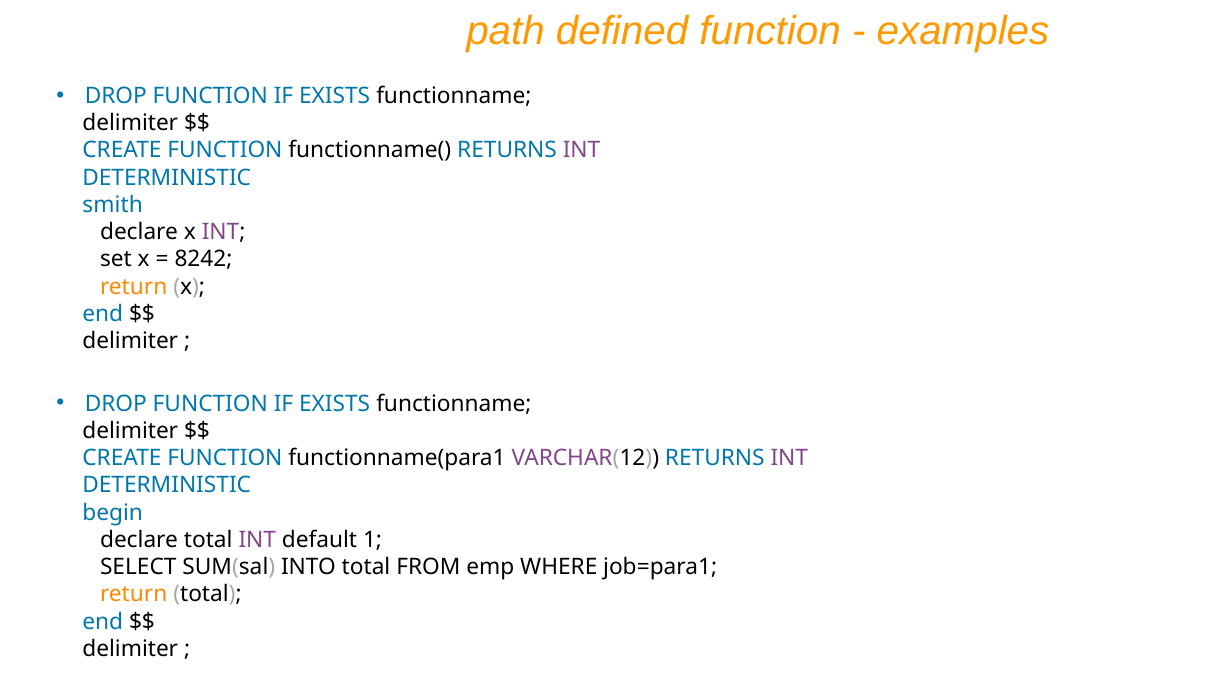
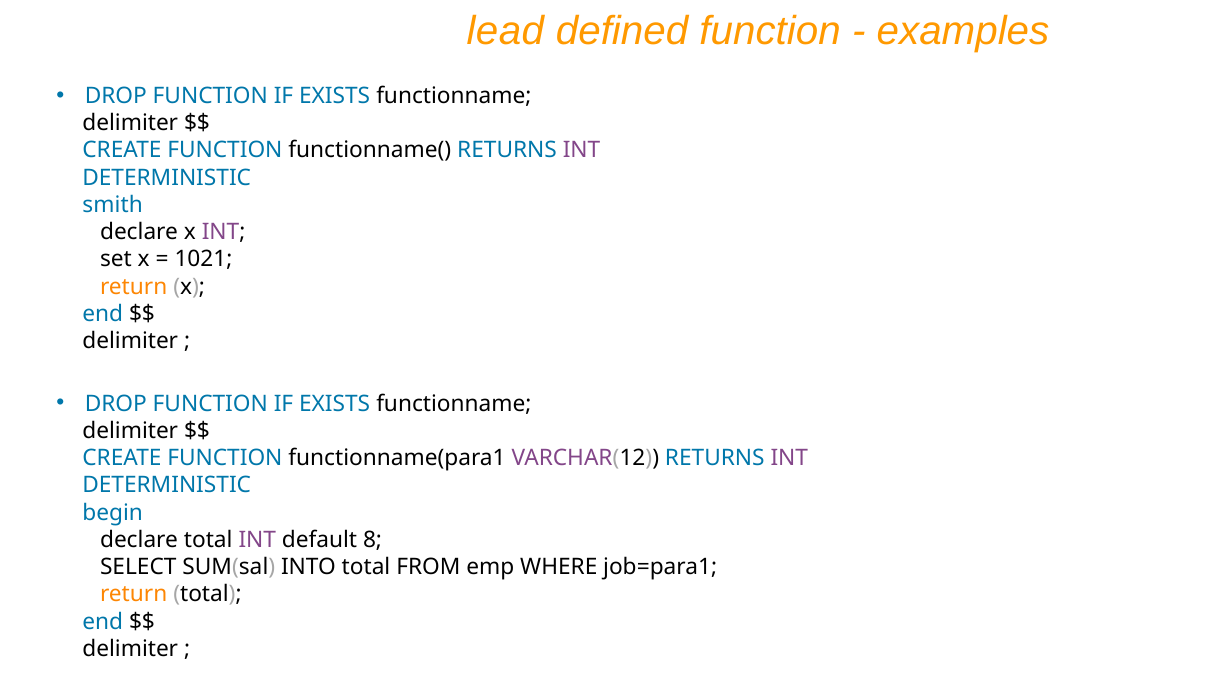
path: path -> lead (505, 31)
8242: 8242 -> 1021 (203, 259)
1: 1 -> 8 (373, 540)
